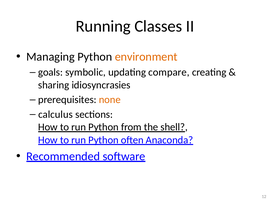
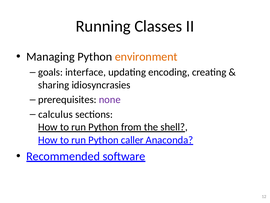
symbolic: symbolic -> interface (86, 72)
compare: compare -> encoding (169, 72)
none colour: orange -> purple (110, 99)
often: often -> caller (132, 140)
